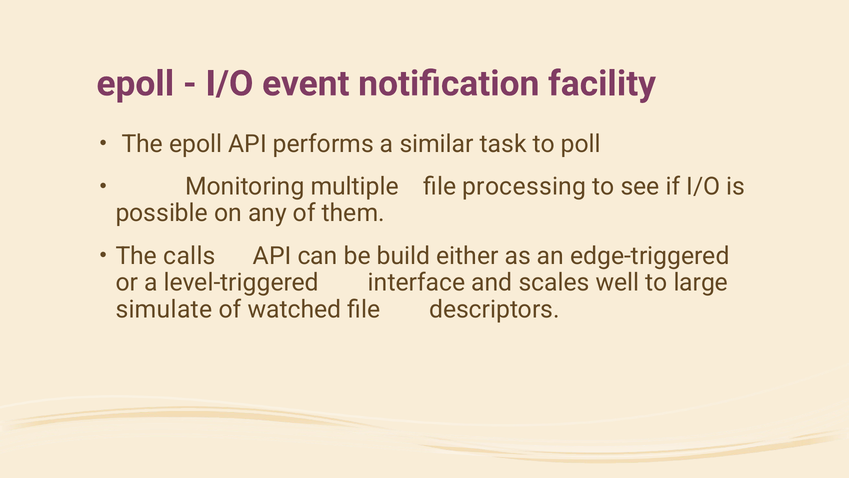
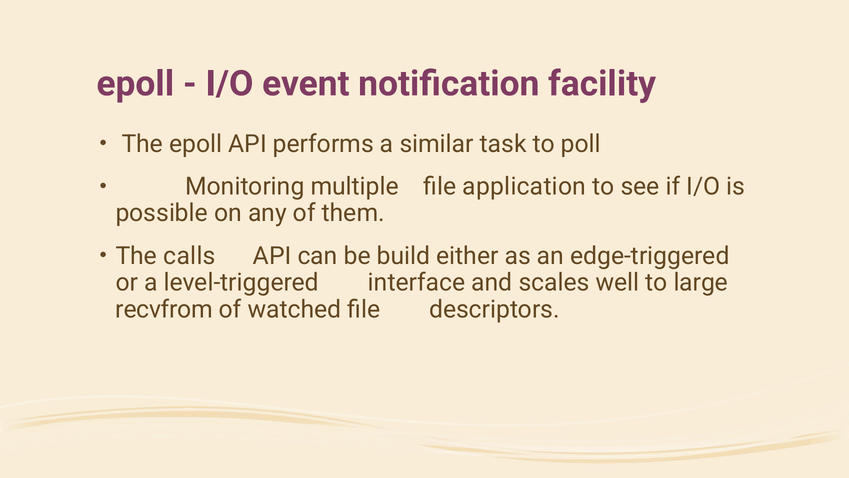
processing: processing -> application (524, 186)
simulate: simulate -> recvfrom (164, 309)
